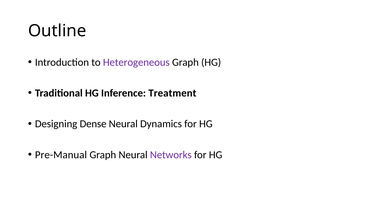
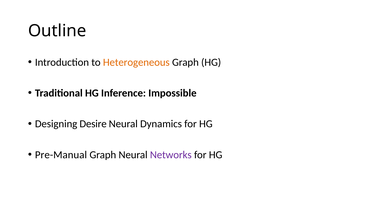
Heterogeneous colour: purple -> orange (136, 62)
Treatment: Treatment -> Impossible (172, 93)
Dense: Dense -> Desire (93, 124)
